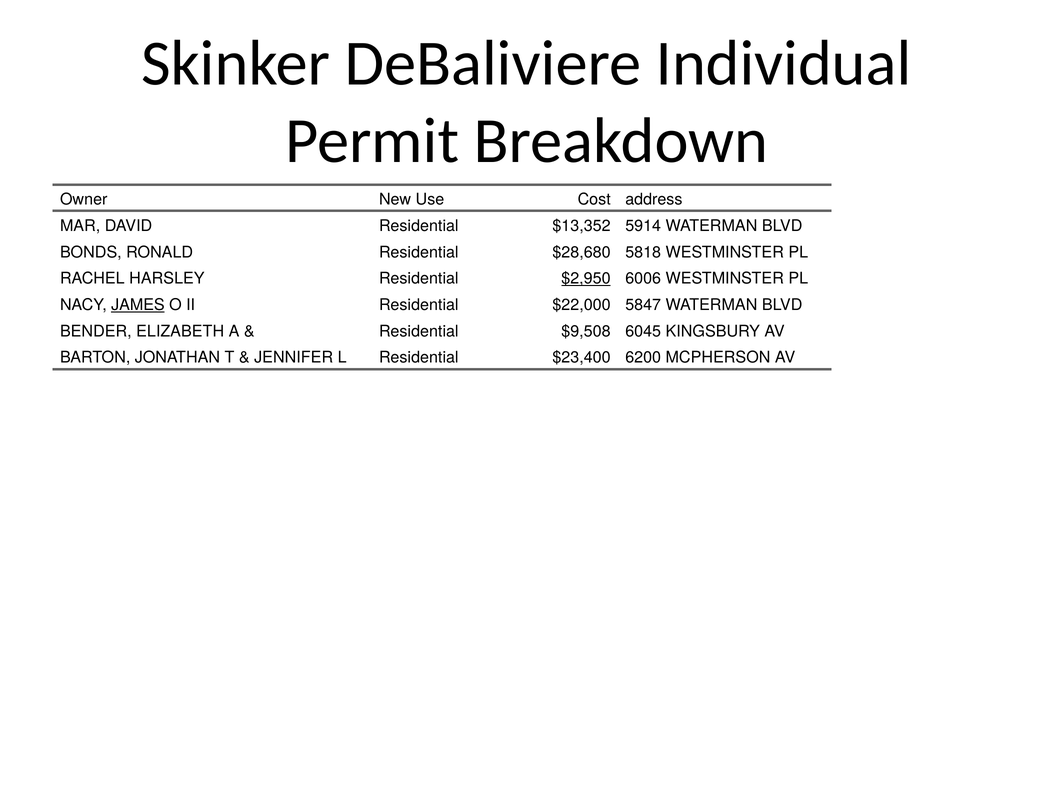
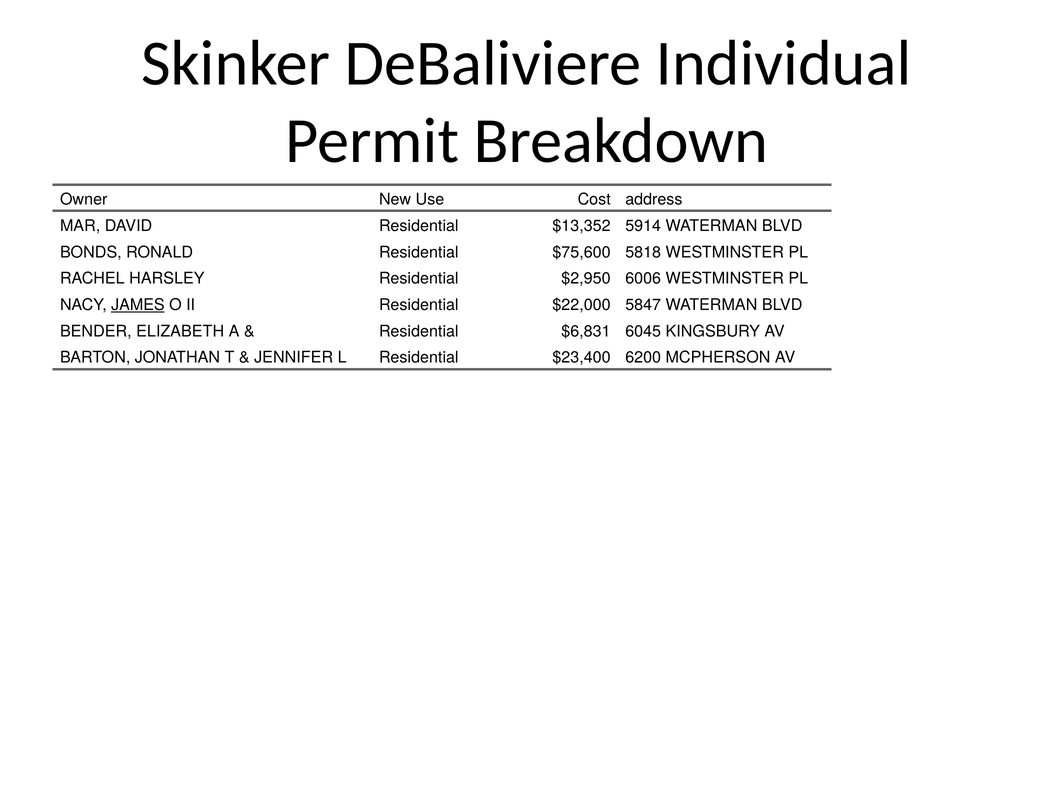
$28,680: $28,680 -> $75,600 (582, 252)
$2,950 underline: present -> none (586, 278)
$9,508: $9,508 -> $6,831 (586, 331)
